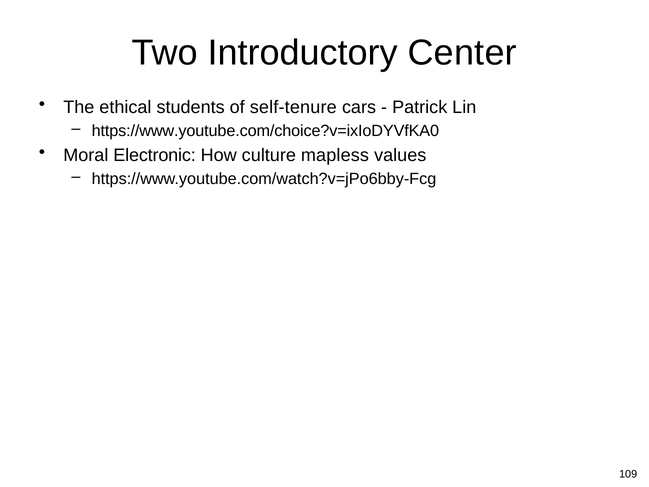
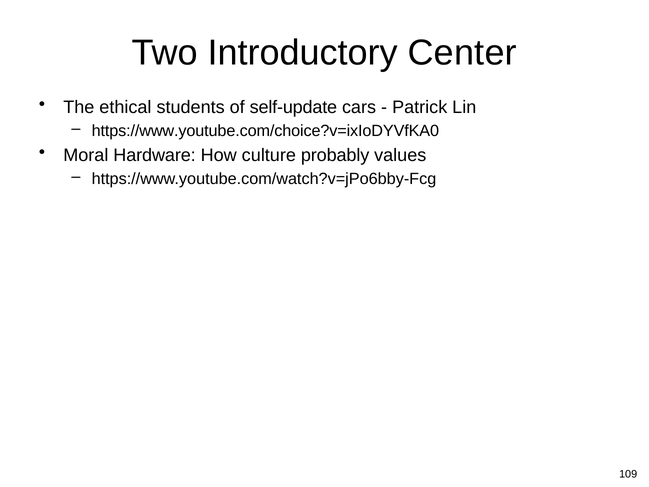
self-tenure: self-tenure -> self-update (293, 107)
Electronic: Electronic -> Hardware (155, 155)
mapless: mapless -> probably (335, 155)
